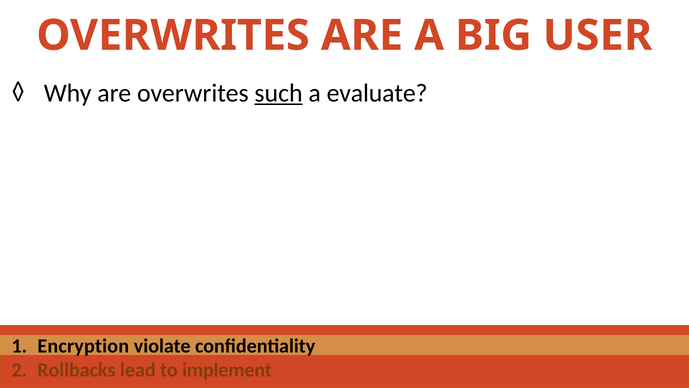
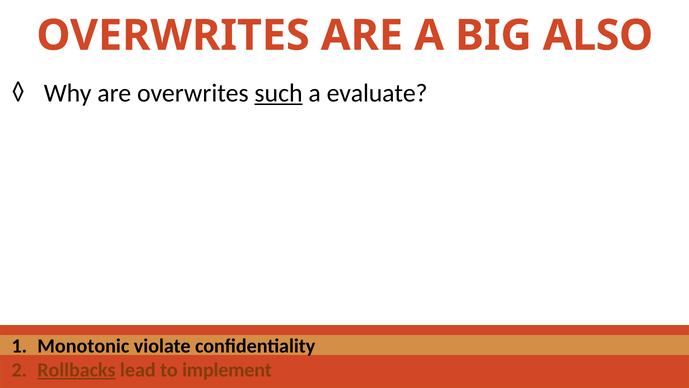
USER: USER -> ALSO (598, 35)
Encryption: Encryption -> Monotonic (83, 345)
Rollbacks underline: none -> present (76, 370)
